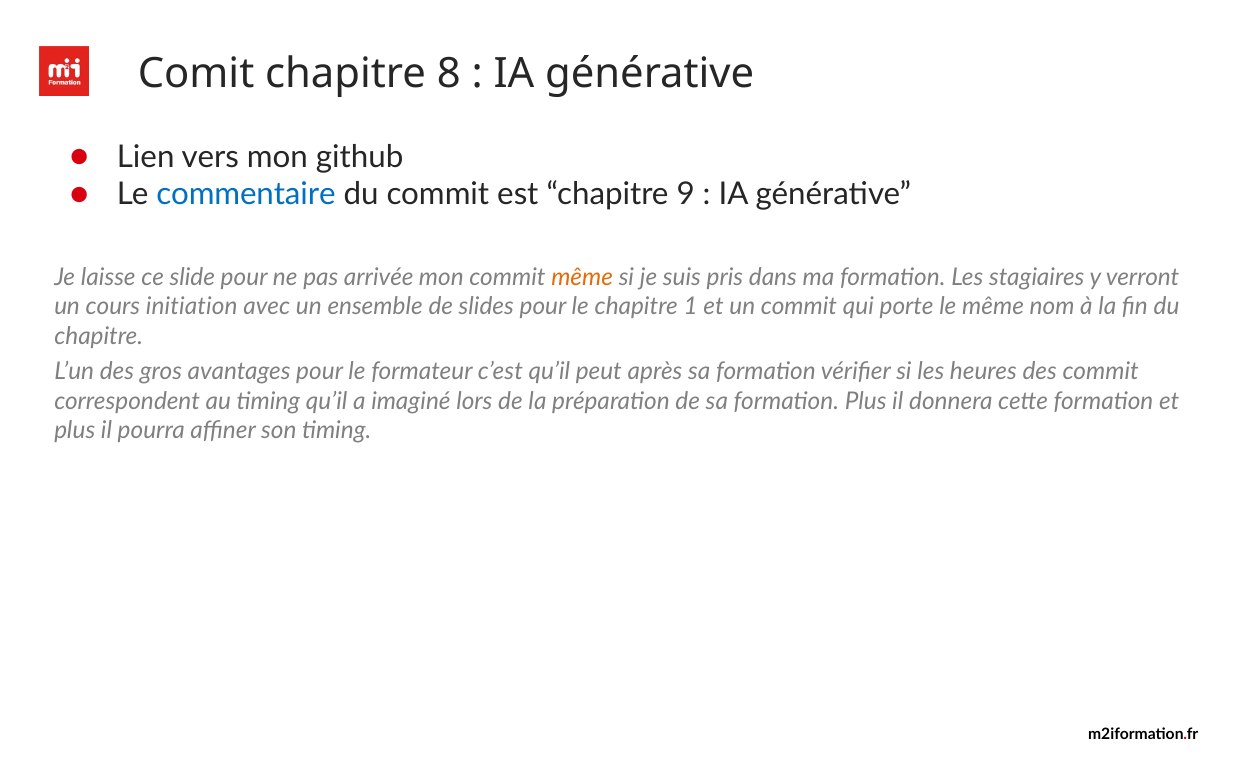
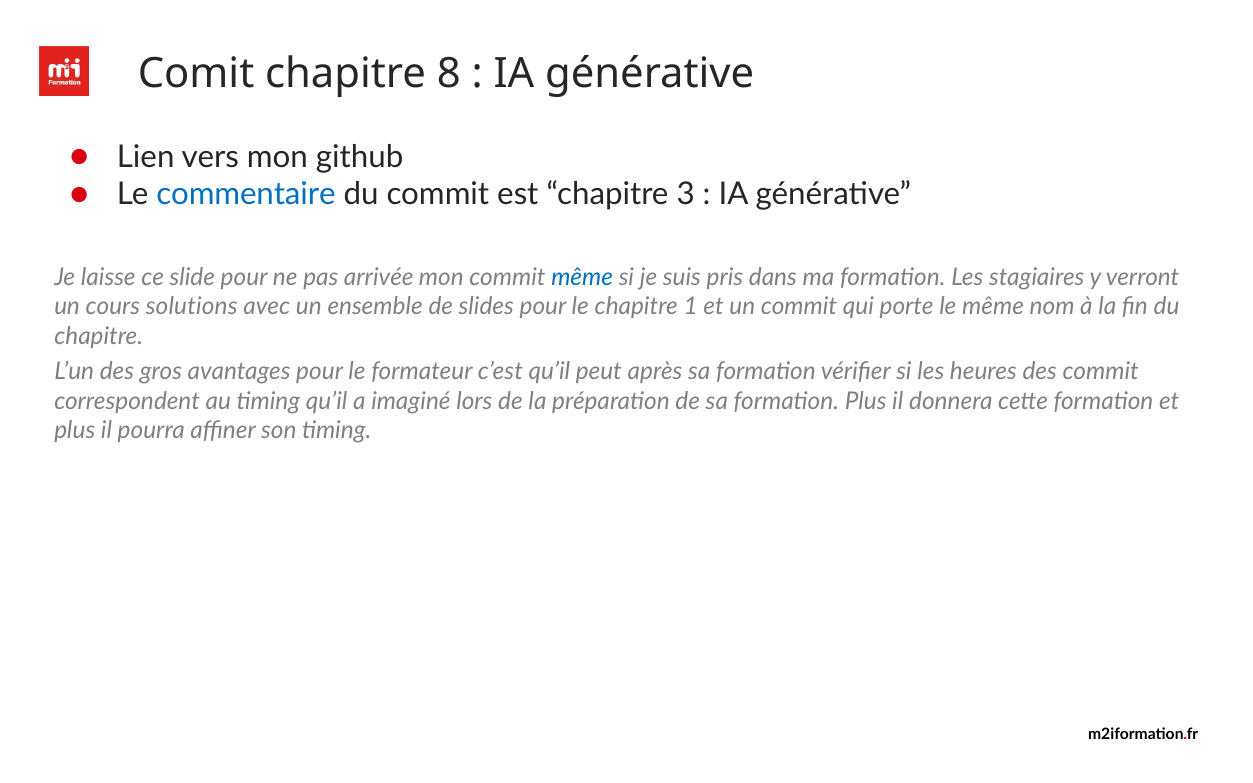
9: 9 -> 3 (686, 195)
même colour: orange -> blue (582, 278)
initiation: initiation -> solutions (192, 307)
